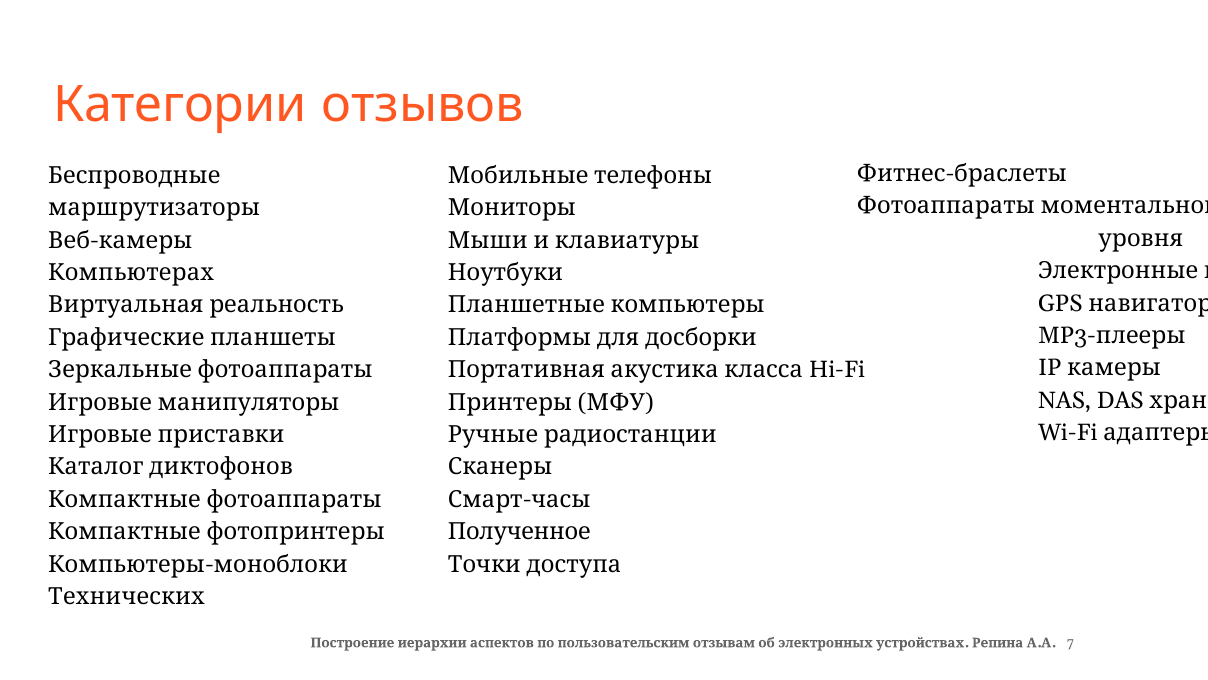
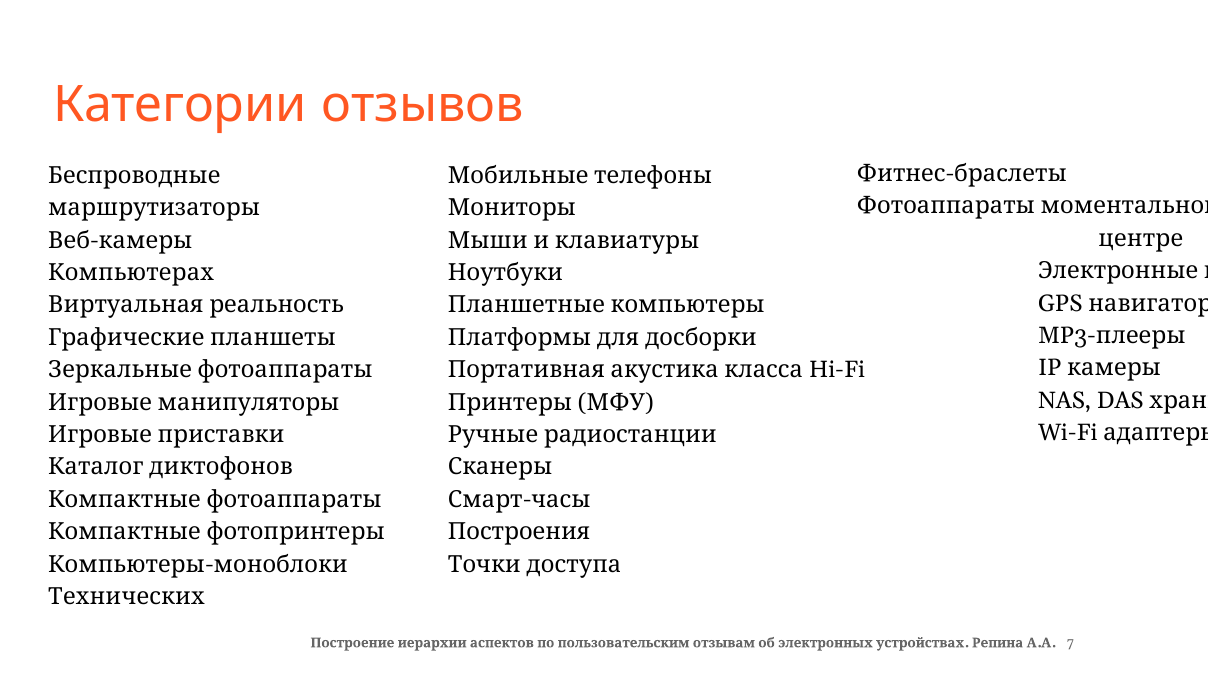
уровня: уровня -> центре (1141, 238)
Полученное: Полученное -> Построения (519, 532)
